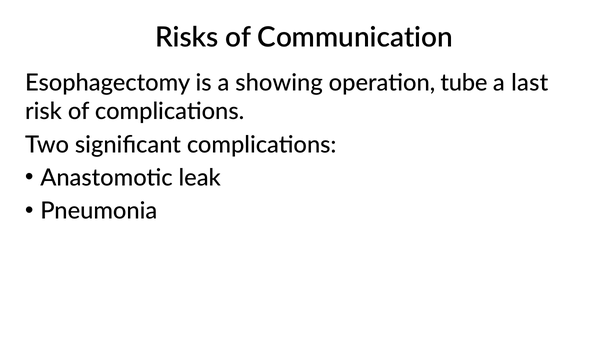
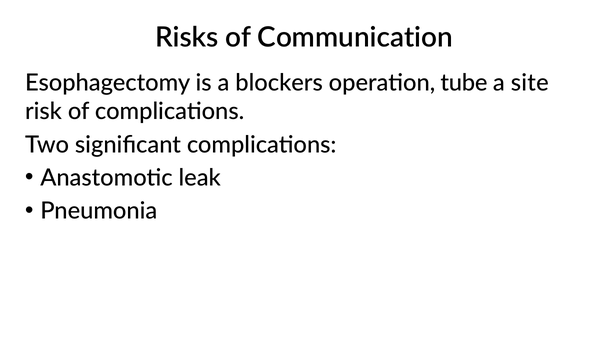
showing: showing -> blockers (279, 83)
last: last -> site (530, 83)
